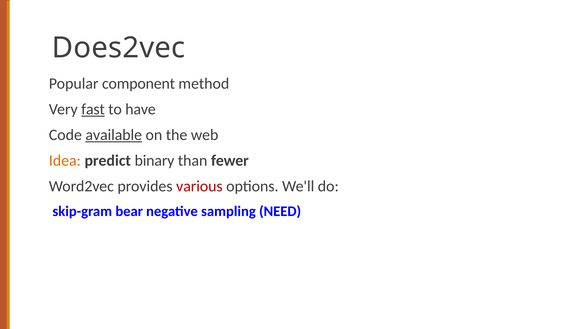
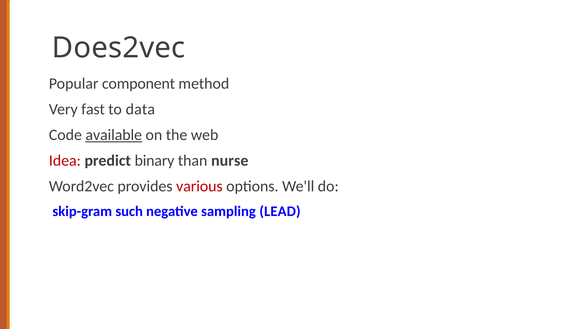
fast underline: present -> none (93, 109)
have: have -> data (140, 109)
Idea colour: orange -> red (65, 161)
fewer: fewer -> nurse (230, 161)
bear: bear -> such (129, 211)
NEED: NEED -> LEAD (280, 211)
